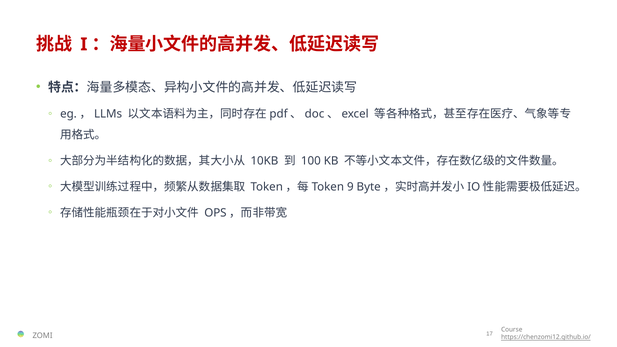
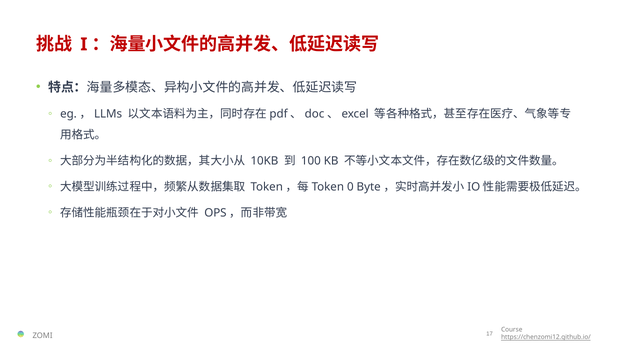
9: 9 -> 0 (350, 187)
